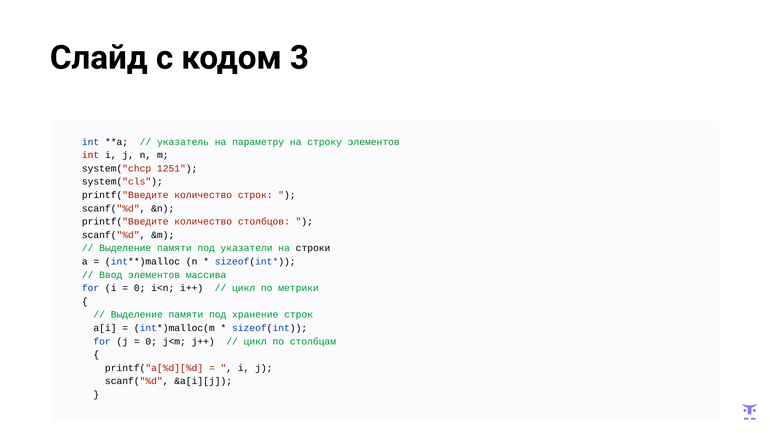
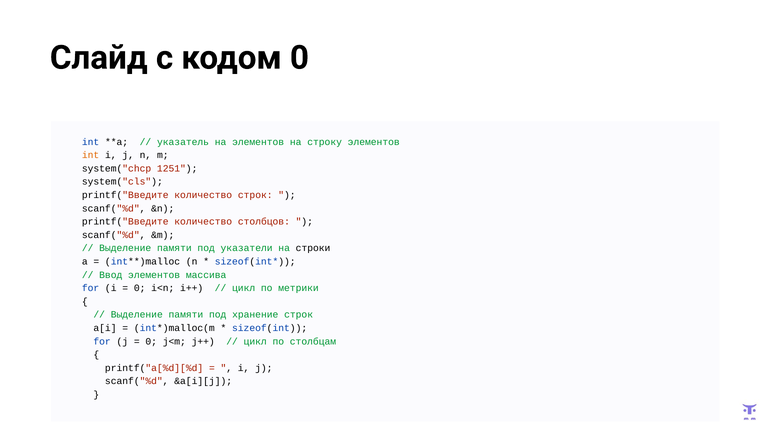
кодом 3: 3 -> 0 (299, 58)
на параметру: параметру -> элементов (258, 142)
int colour: red -> orange (91, 155)
